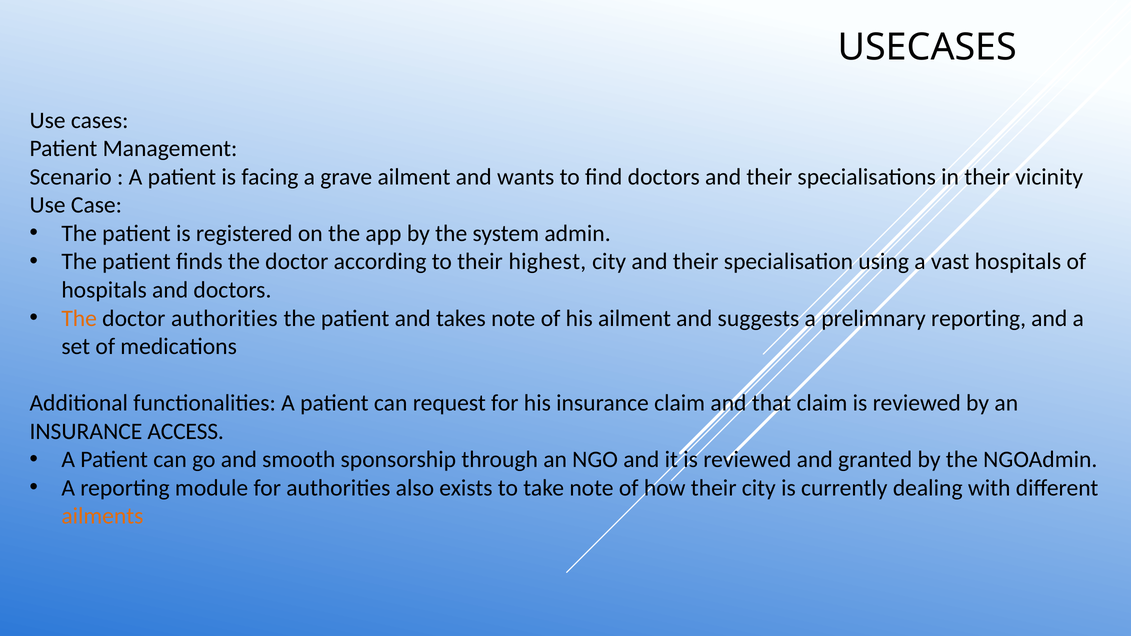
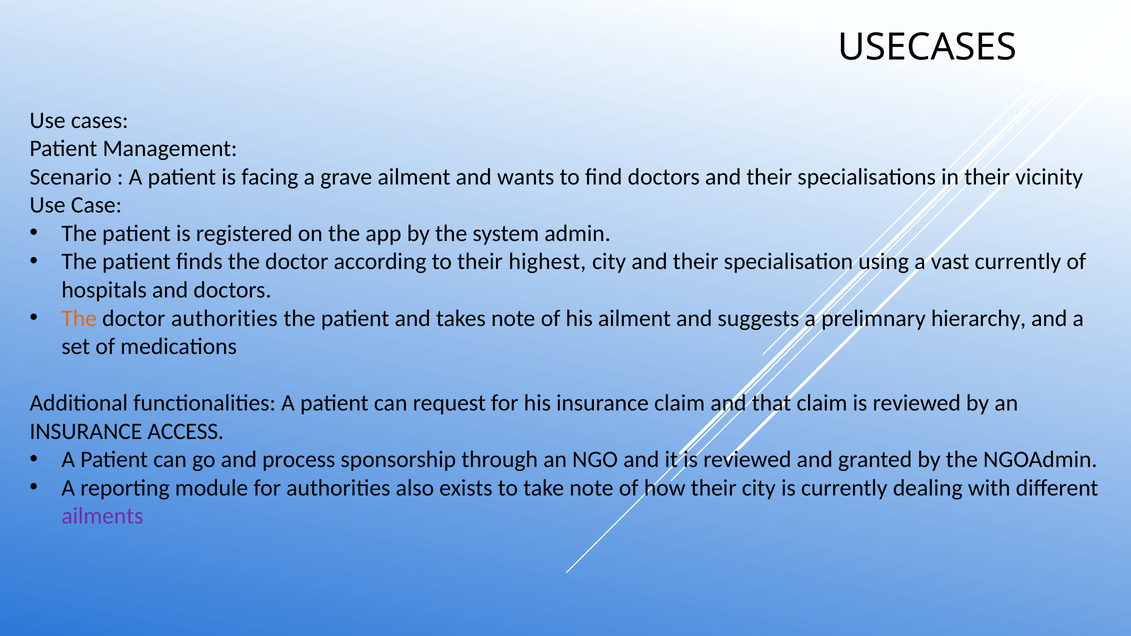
vast hospitals: hospitals -> currently (1018, 262)
prelimnary reporting: reporting -> hierarchy (979, 318)
smooth: smooth -> process (299, 460)
ailments colour: orange -> purple (102, 516)
